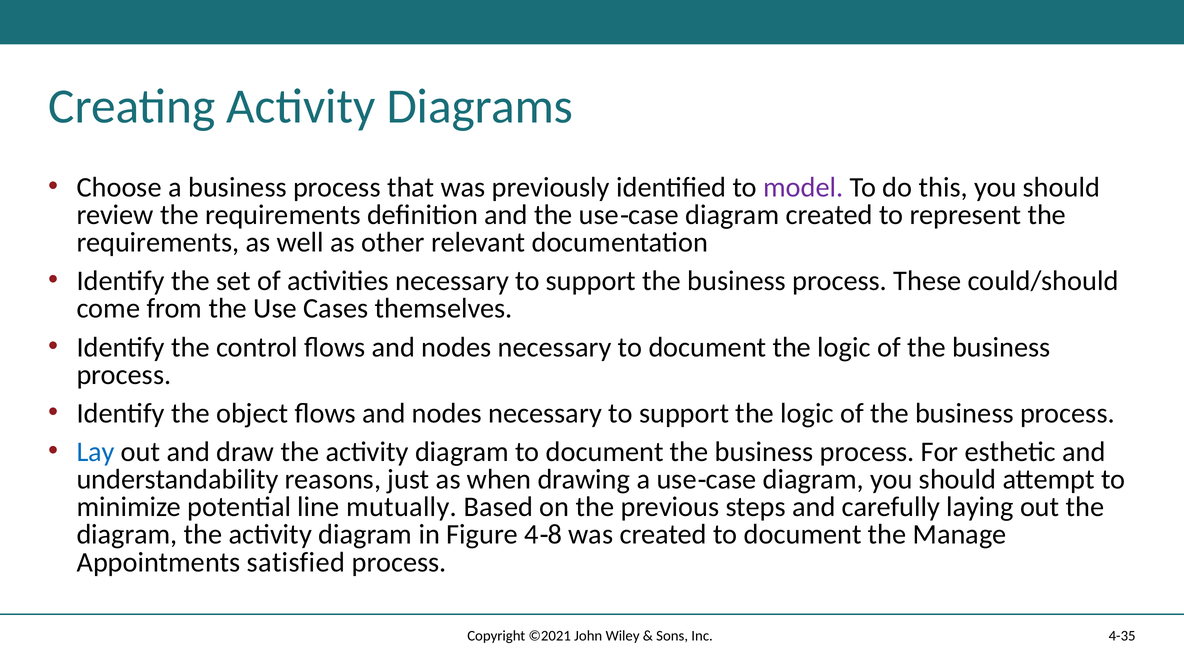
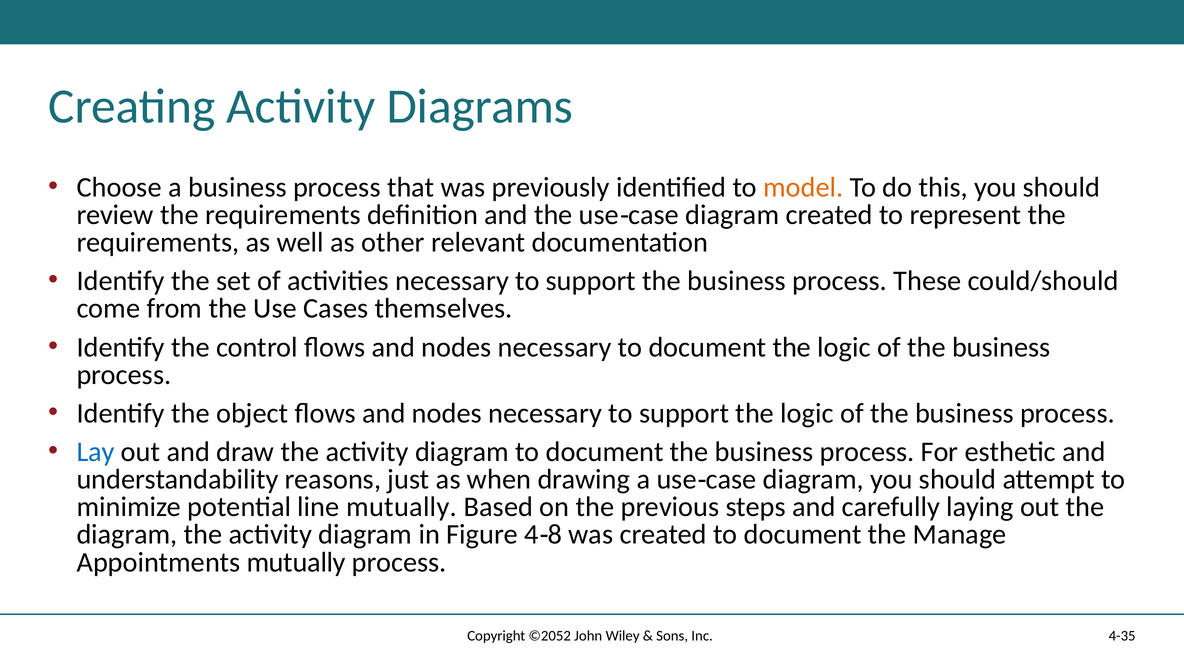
model colour: purple -> orange (803, 187)
Appointments satisfied: satisfied -> mutually (296, 562)
©2021: ©2021 -> ©2052 (550, 636)
